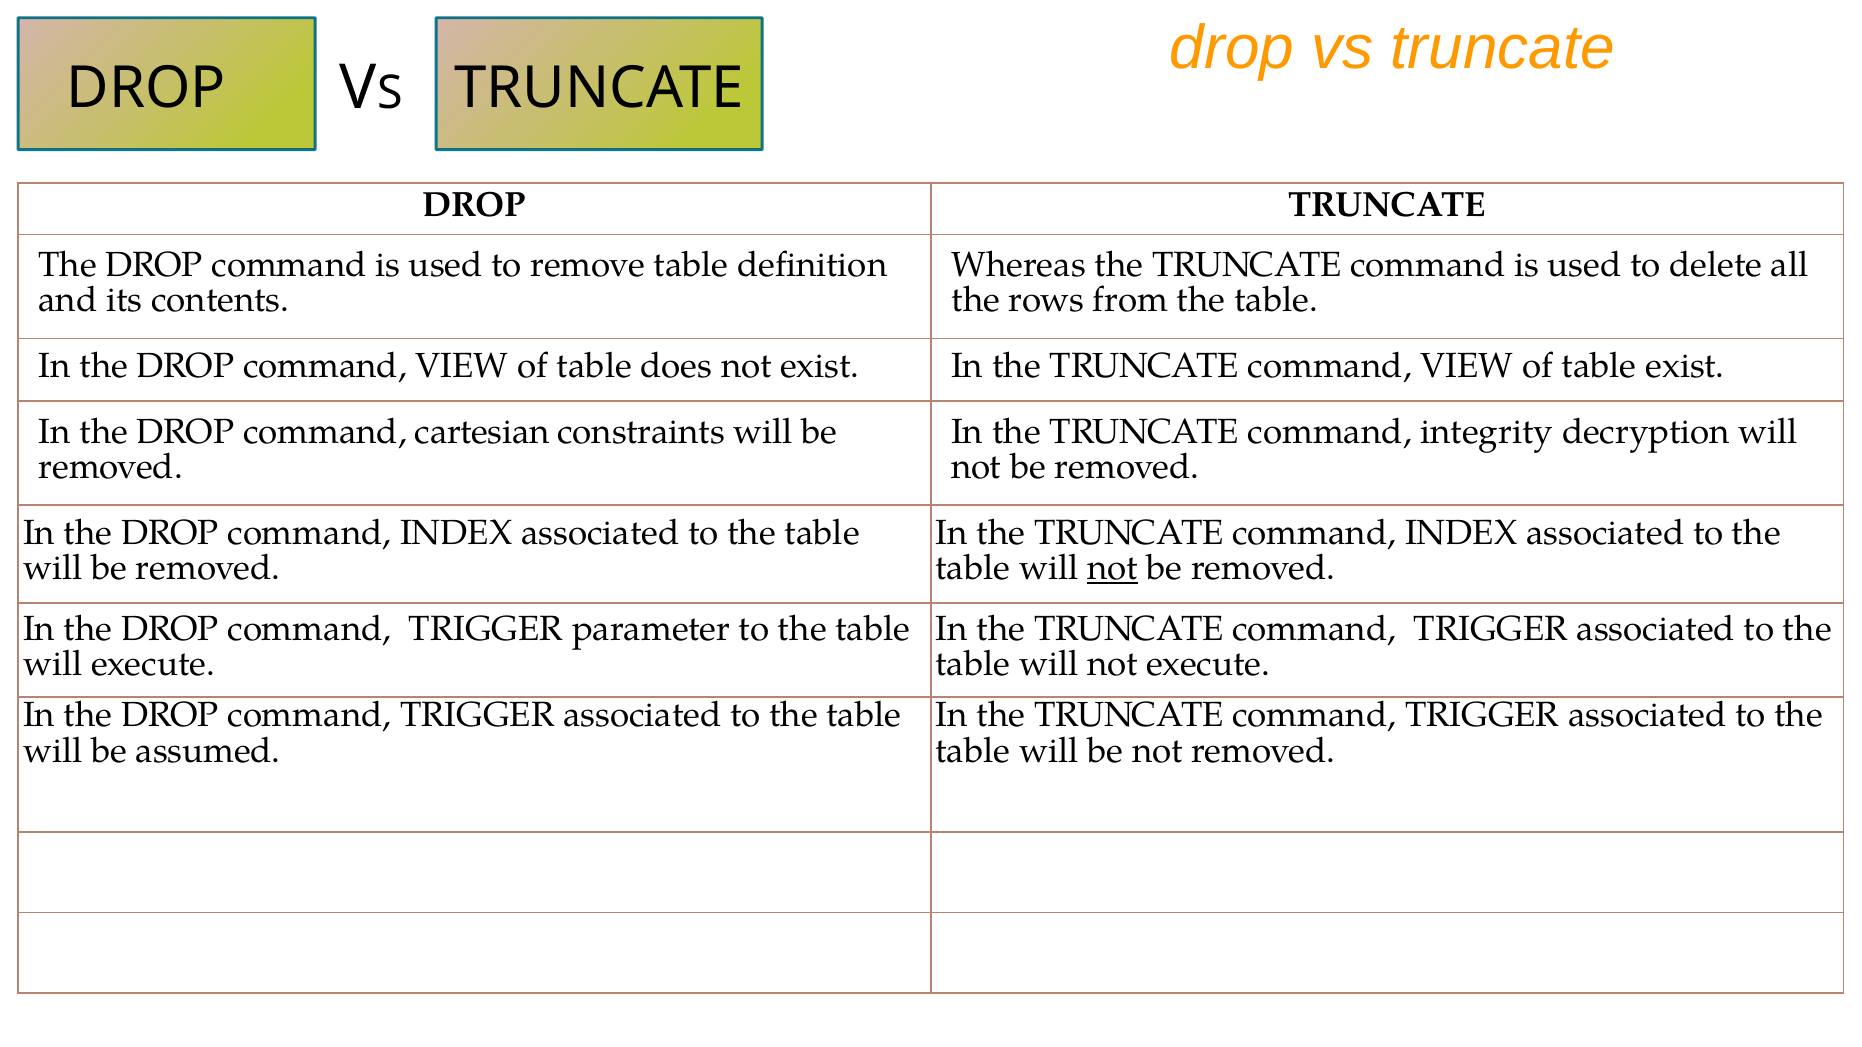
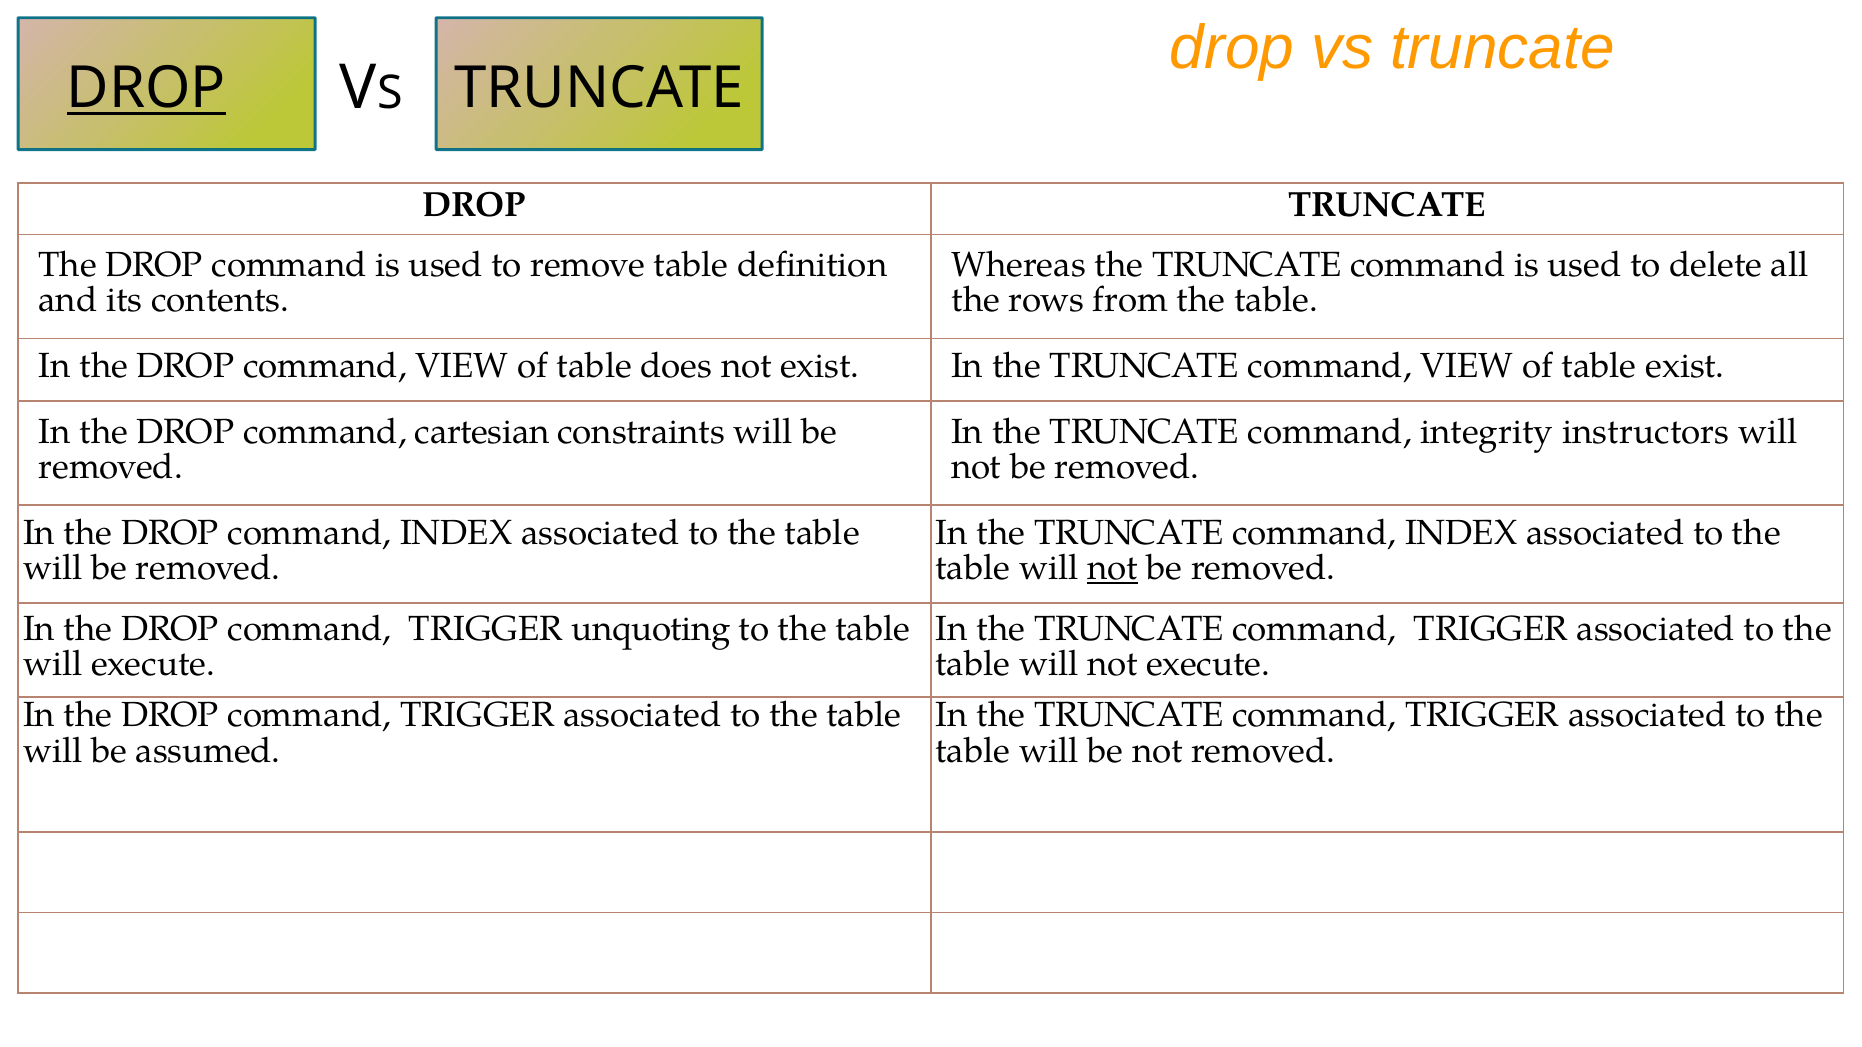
DROP underline: none -> present (147, 88)
decryption: decryption -> instructors (1646, 432)
parameter: parameter -> unquoting (651, 629)
